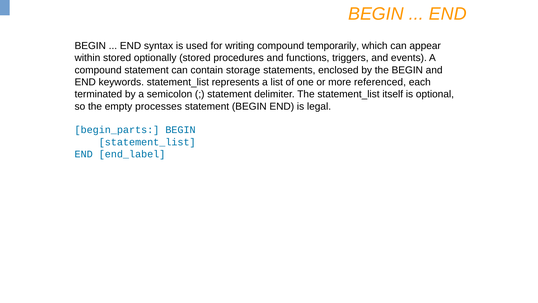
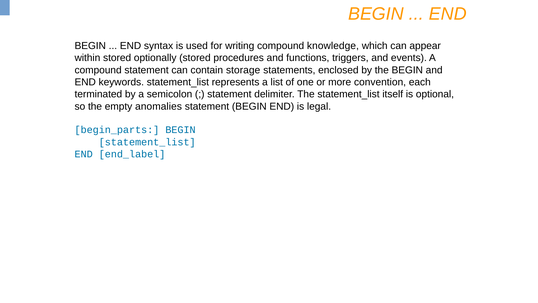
temporarily: temporarily -> knowledge (333, 46)
referenced: referenced -> convention (380, 82)
processes: processes -> anomalies (159, 106)
